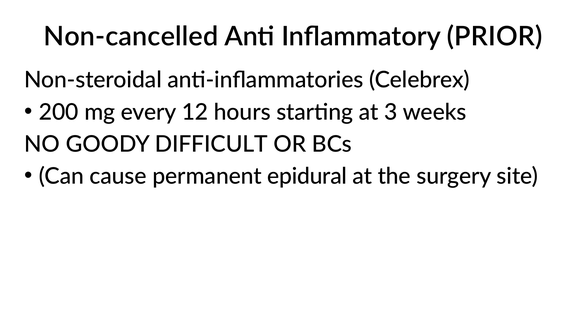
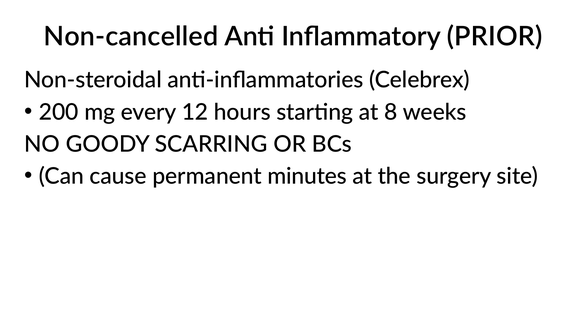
3: 3 -> 8 (391, 112)
DIFFICULT: DIFFICULT -> SCARRING (211, 144)
epidural: epidural -> minutes (307, 176)
